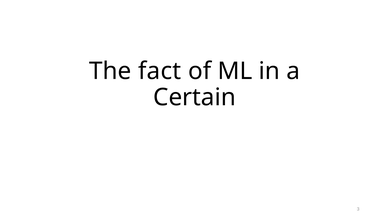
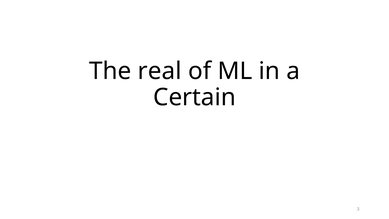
fact: fact -> real (160, 71)
